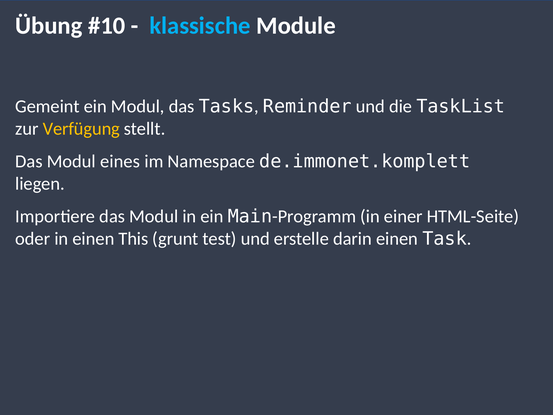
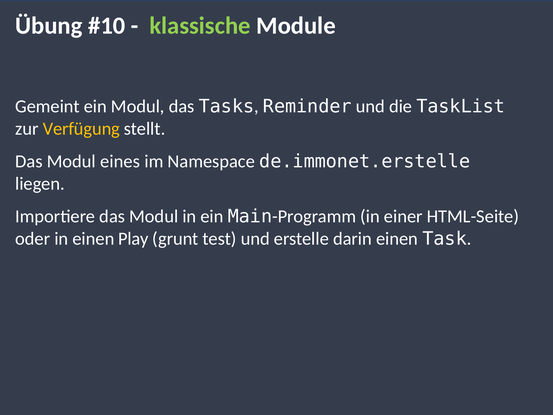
klassische colour: light blue -> light green (200, 26)
de.immonet.komplett: de.immonet.komplett -> de.immonet.erstelle (365, 161)
This: This -> Play (133, 239)
